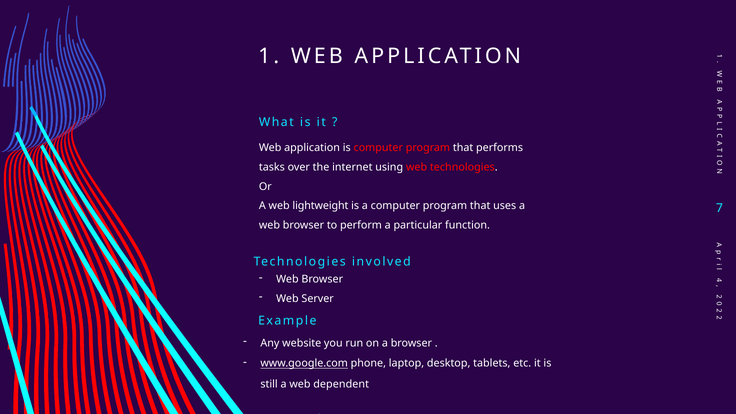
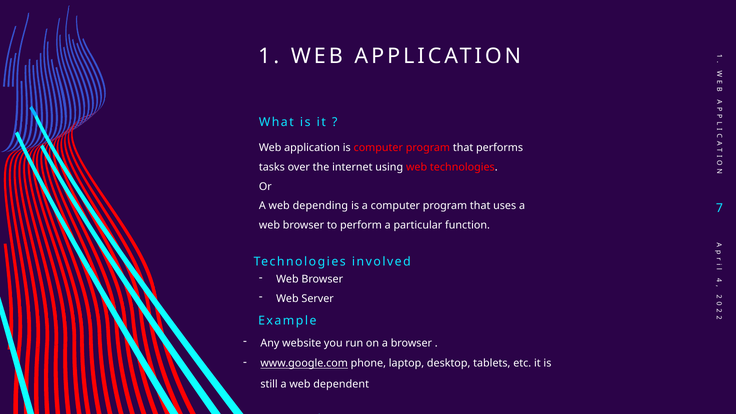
lightweight: lightweight -> depending (320, 206)
